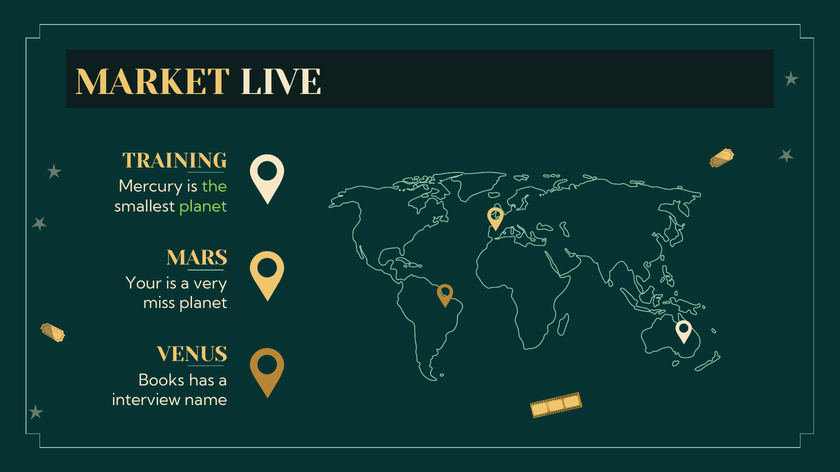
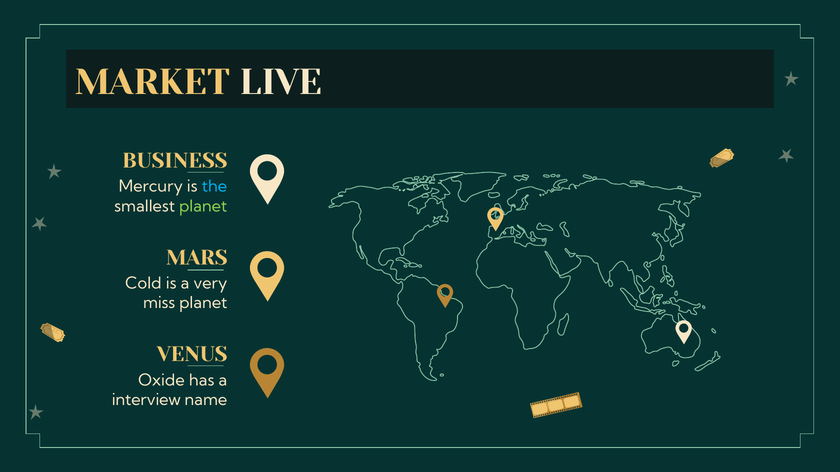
TRAINING: TRAINING -> BUSINESS (175, 161)
the colour: light green -> light blue (214, 187)
Your: Your -> Cold (143, 284)
Books: Books -> Oxide (161, 381)
